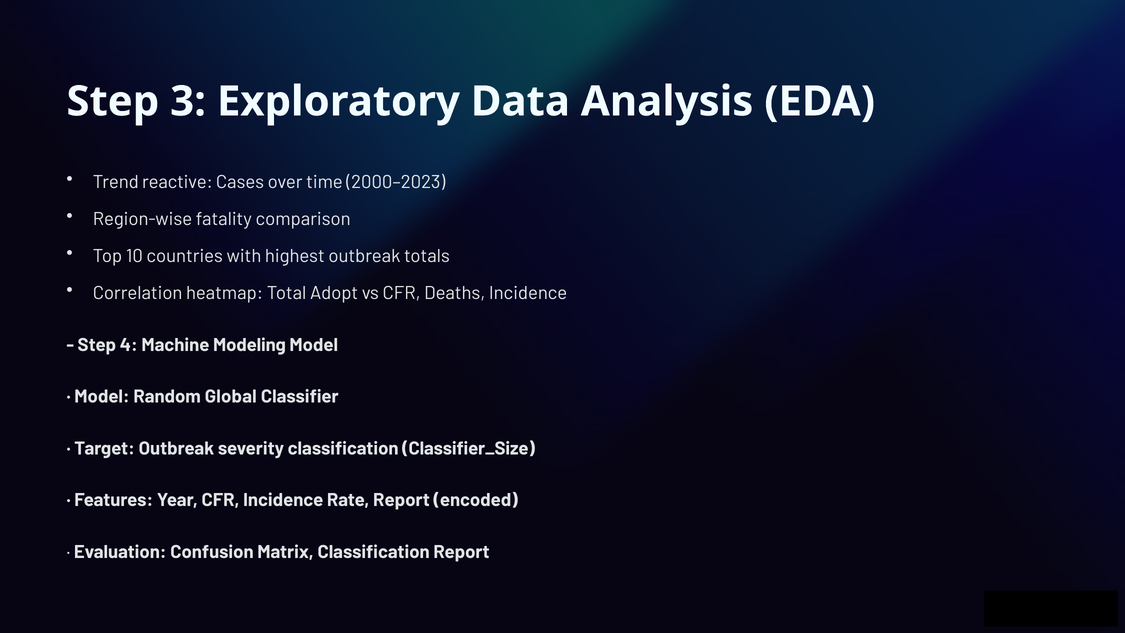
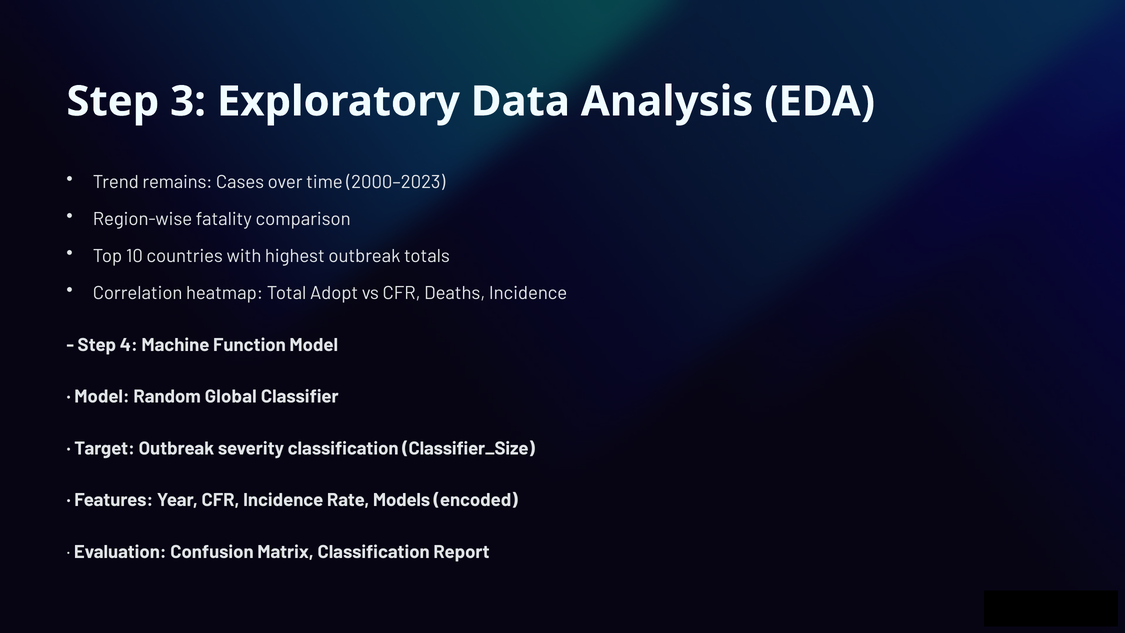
reactive: reactive -> remains (177, 182)
Modeling: Modeling -> Function (249, 345)
Rate Report: Report -> Models (402, 500)
